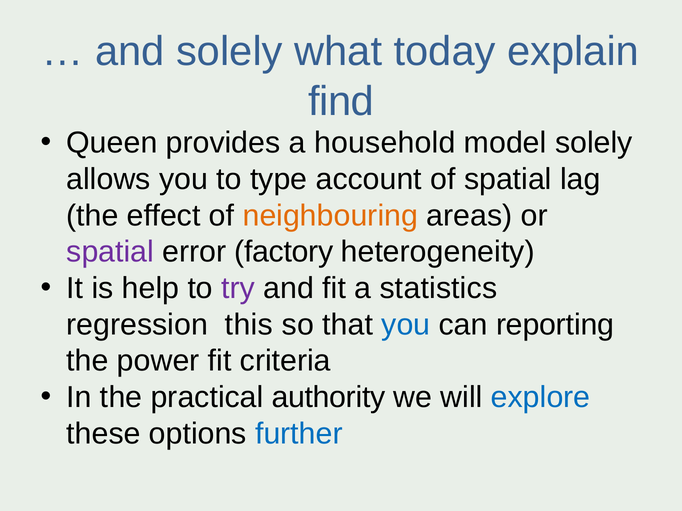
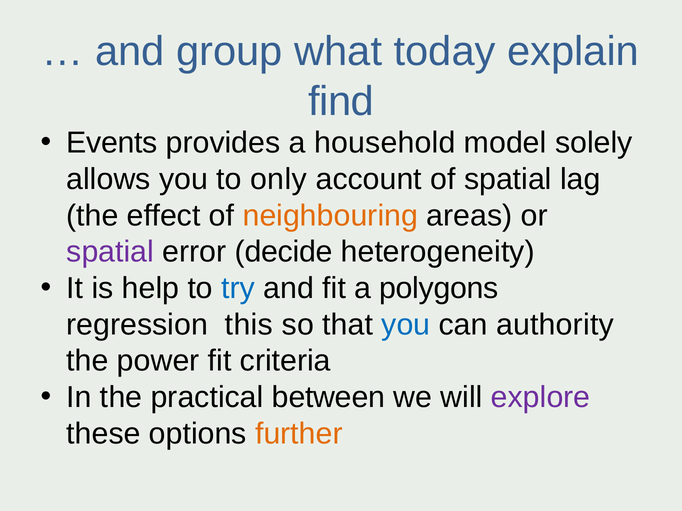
and solely: solely -> group (229, 52)
Queen: Queen -> Events (112, 143)
type: type -> only (278, 179)
factory: factory -> decide (284, 252)
try colour: purple -> blue (238, 289)
statistics: statistics -> polygons (439, 289)
reporting: reporting -> authority (555, 325)
authority: authority -> between (328, 398)
explore colour: blue -> purple (541, 398)
further colour: blue -> orange (299, 434)
